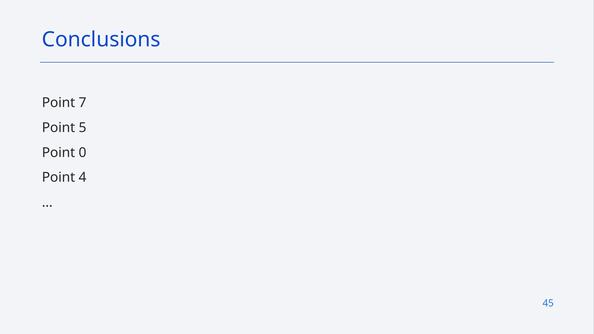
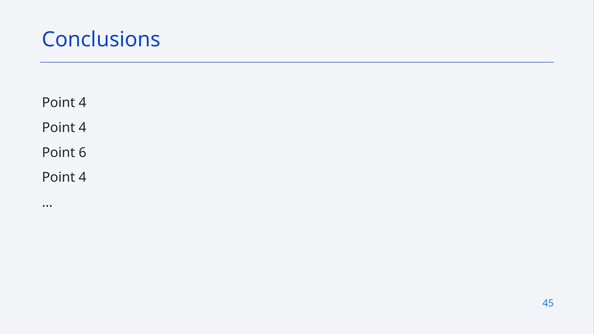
7: 7 -> 4 (83, 103)
5: 5 -> 4 (83, 128)
0: 0 -> 6 (83, 153)
